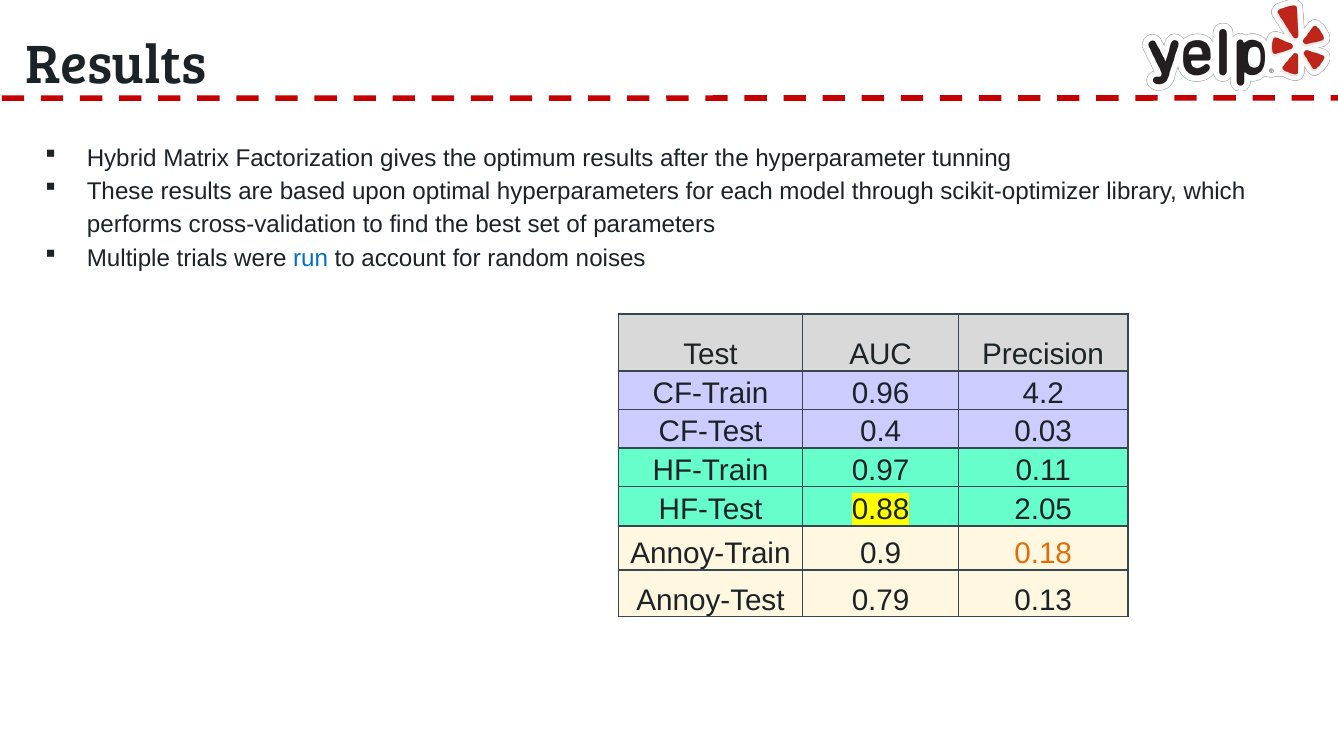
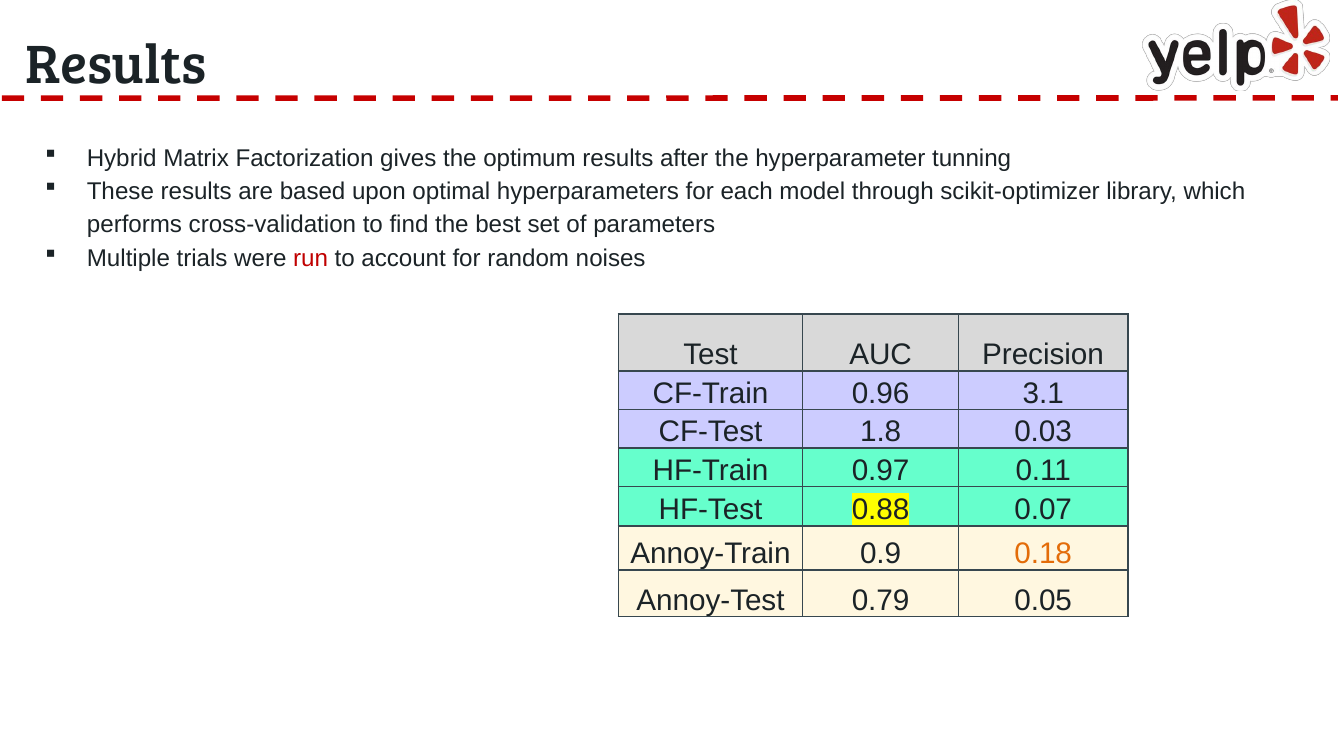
run colour: blue -> red (311, 258)
4.2: 4.2 -> 3.1 (1043, 393)
0.4: 0.4 -> 1.8 (881, 432)
2.05: 2.05 -> 0.07 (1043, 509)
0.13: 0.13 -> 0.05 (1043, 600)
